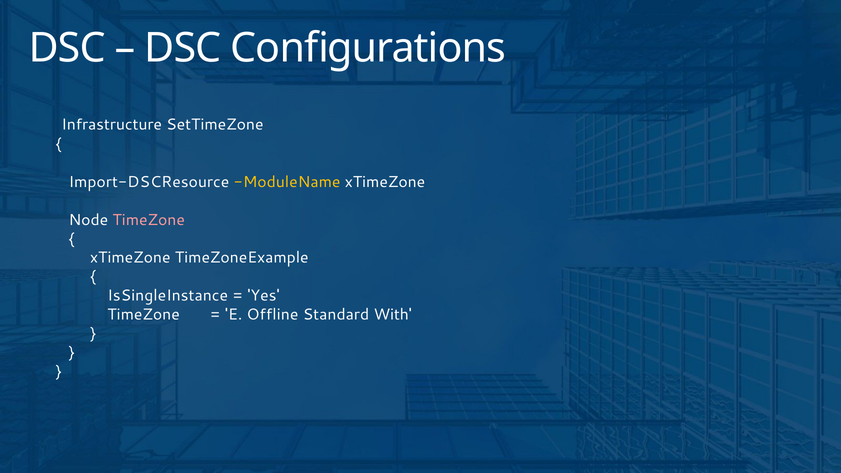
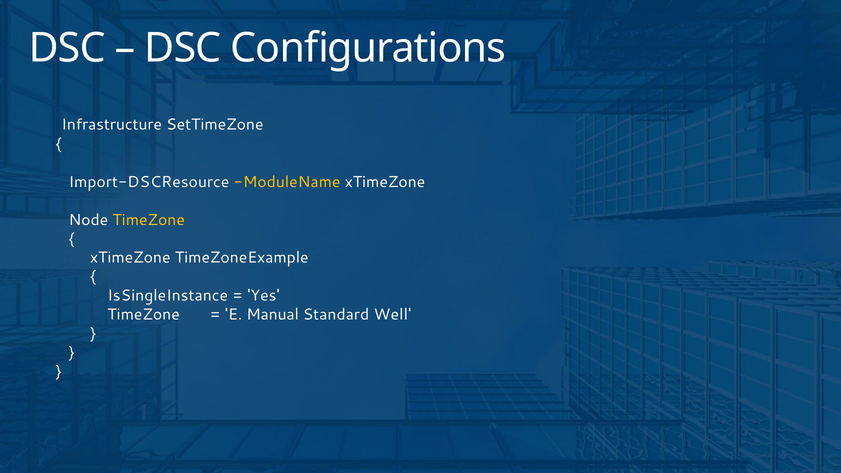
TimeZone colour: pink -> yellow (149, 220)
Offline: Offline -> Manual (273, 315)
With: With -> Well (393, 315)
